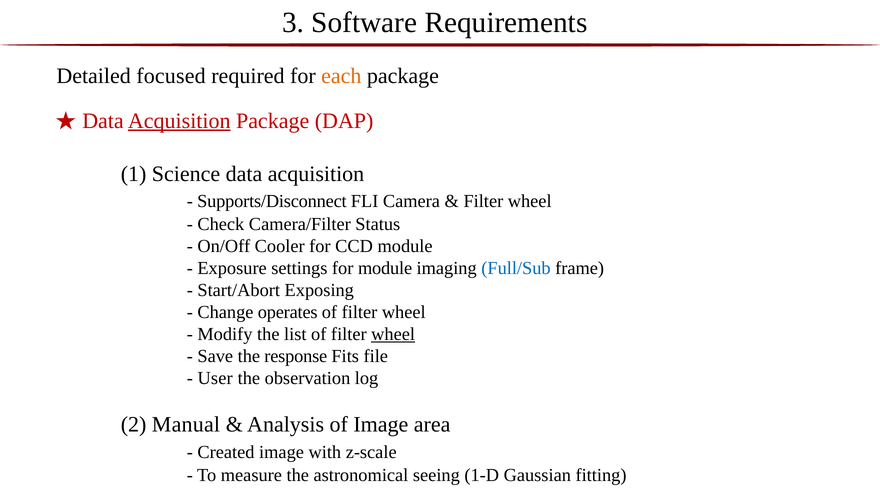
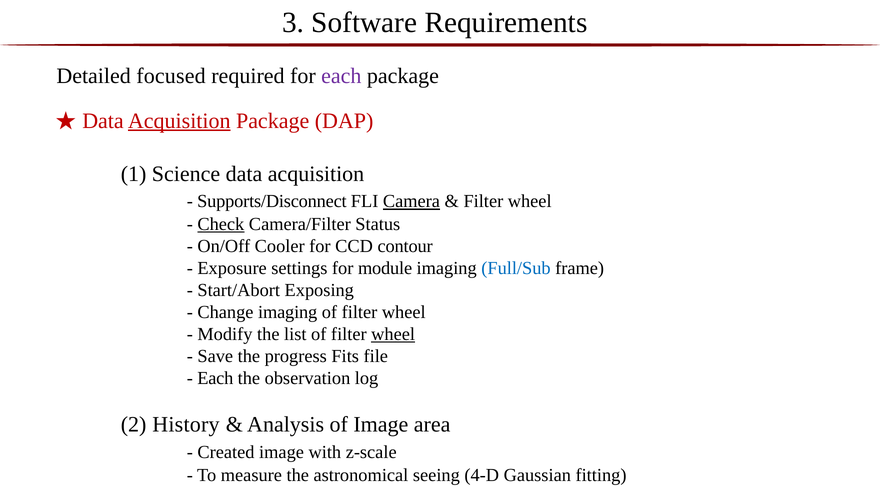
each colour: orange -> purple (341, 76)
Camera underline: none -> present (411, 201)
Check underline: none -> present (221, 224)
CCD module: module -> contour (405, 246)
Change operates: operates -> imaging (288, 312)
response: response -> progress (296, 356)
User: User -> Each (215, 378)
Manual: Manual -> History (186, 425)
1-D: 1-D -> 4-D (482, 475)
